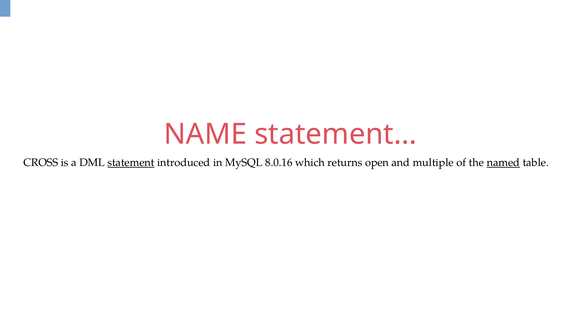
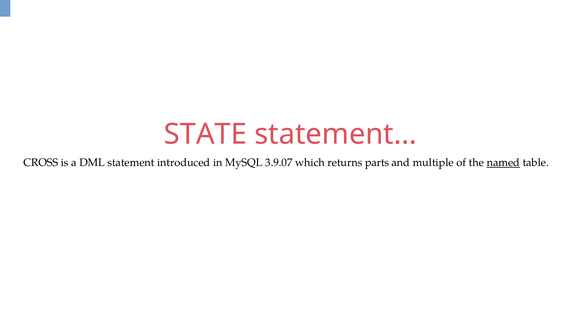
NAME: NAME -> STATE (205, 134)
statement underline: present -> none (131, 163)
8.0.16: 8.0.16 -> 3.9.07 (279, 163)
open: open -> parts (377, 163)
